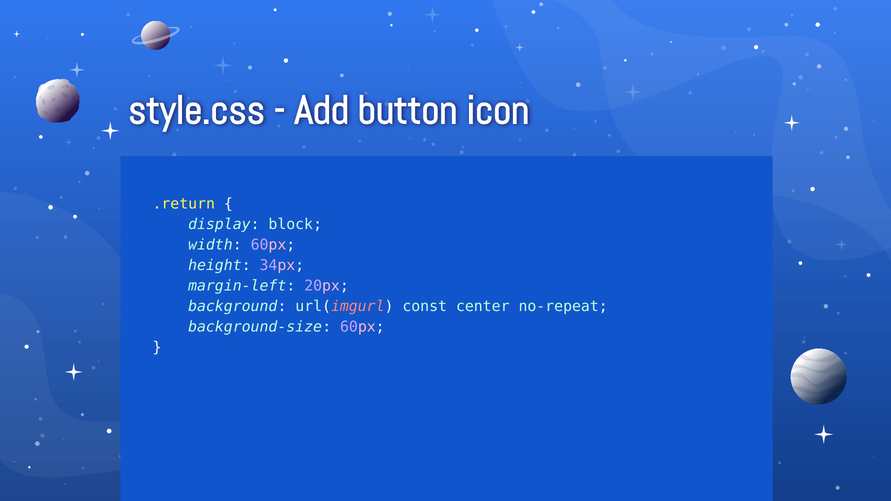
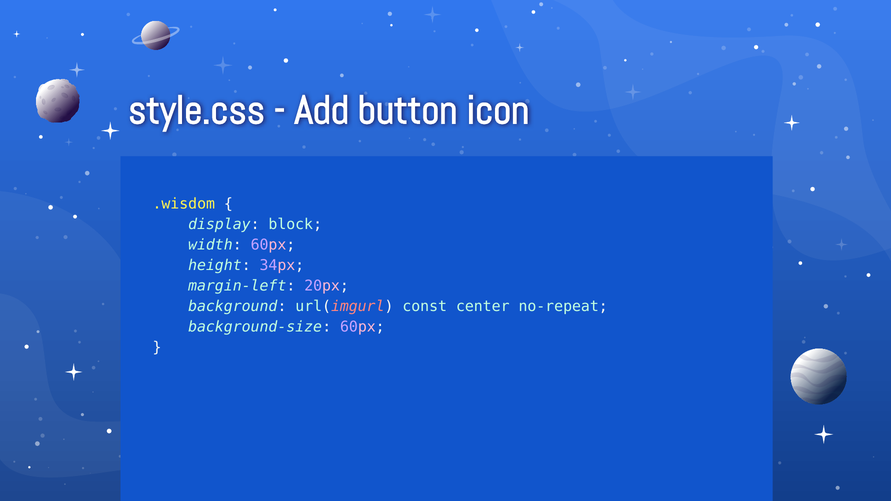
.return: .return -> .wisdom (184, 204)
